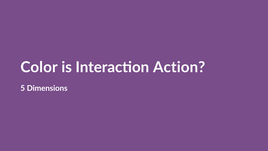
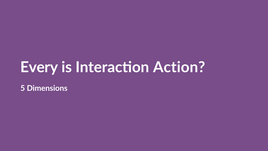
Color: Color -> Every (39, 67)
